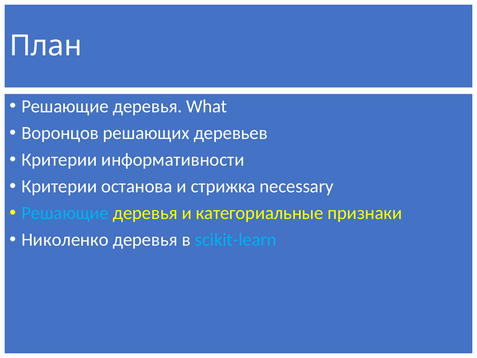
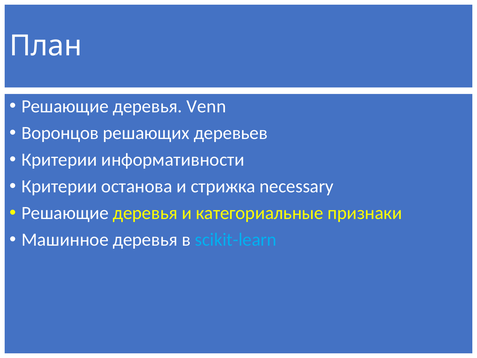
What: What -> Venn (206, 106)
Решающие colour: light blue -> white (65, 213)
Николенко: Николенко -> Машинное (65, 240)
